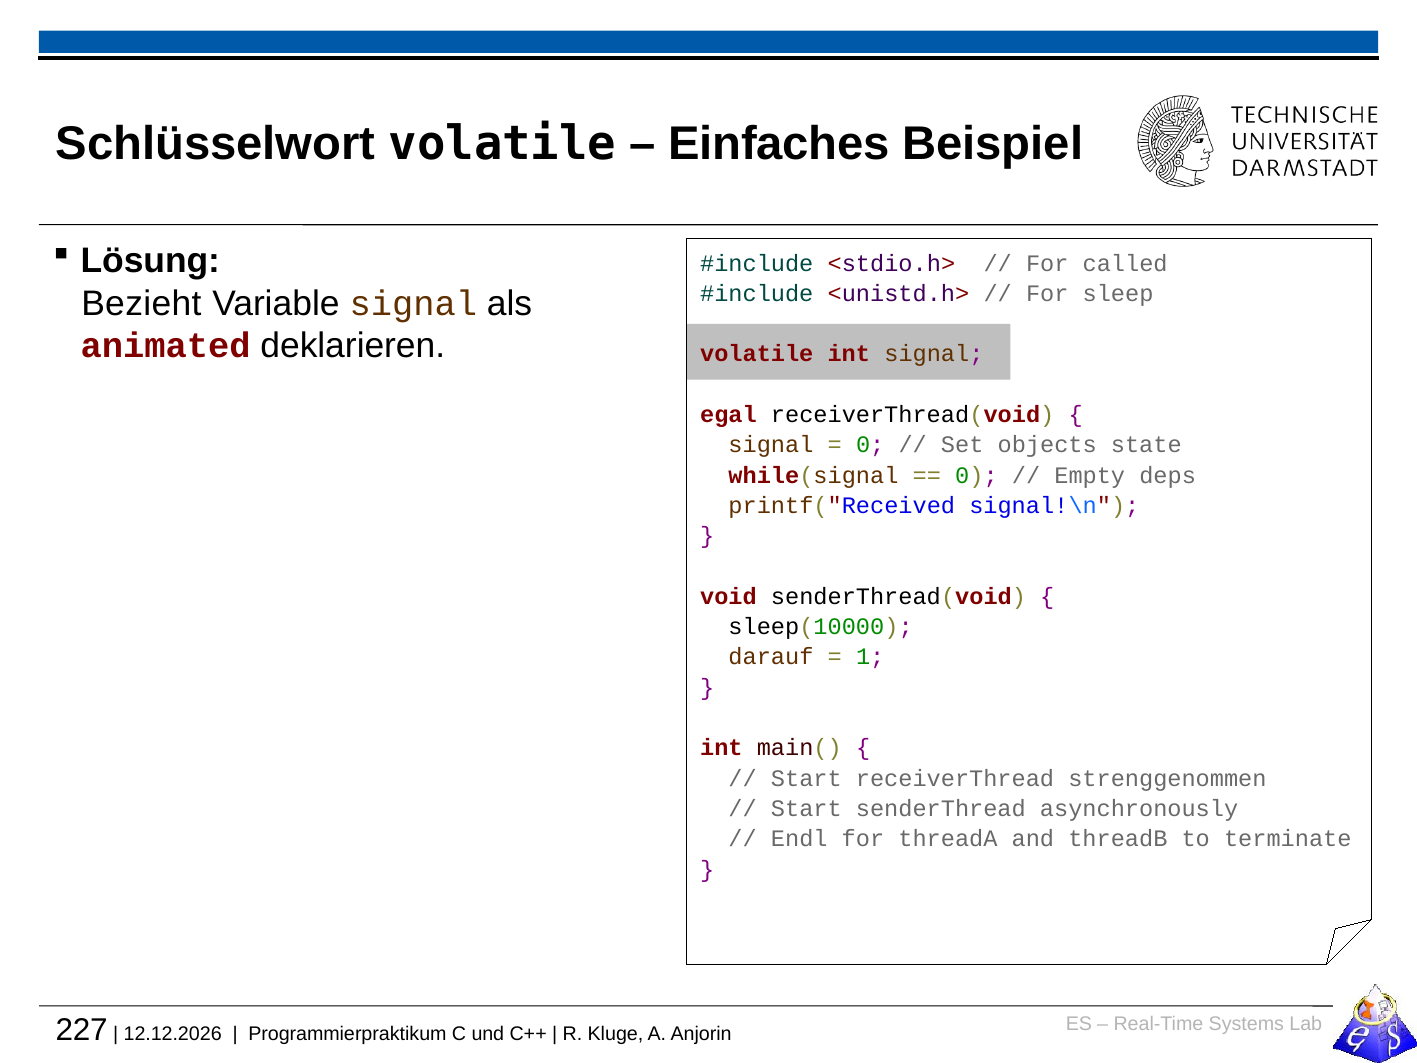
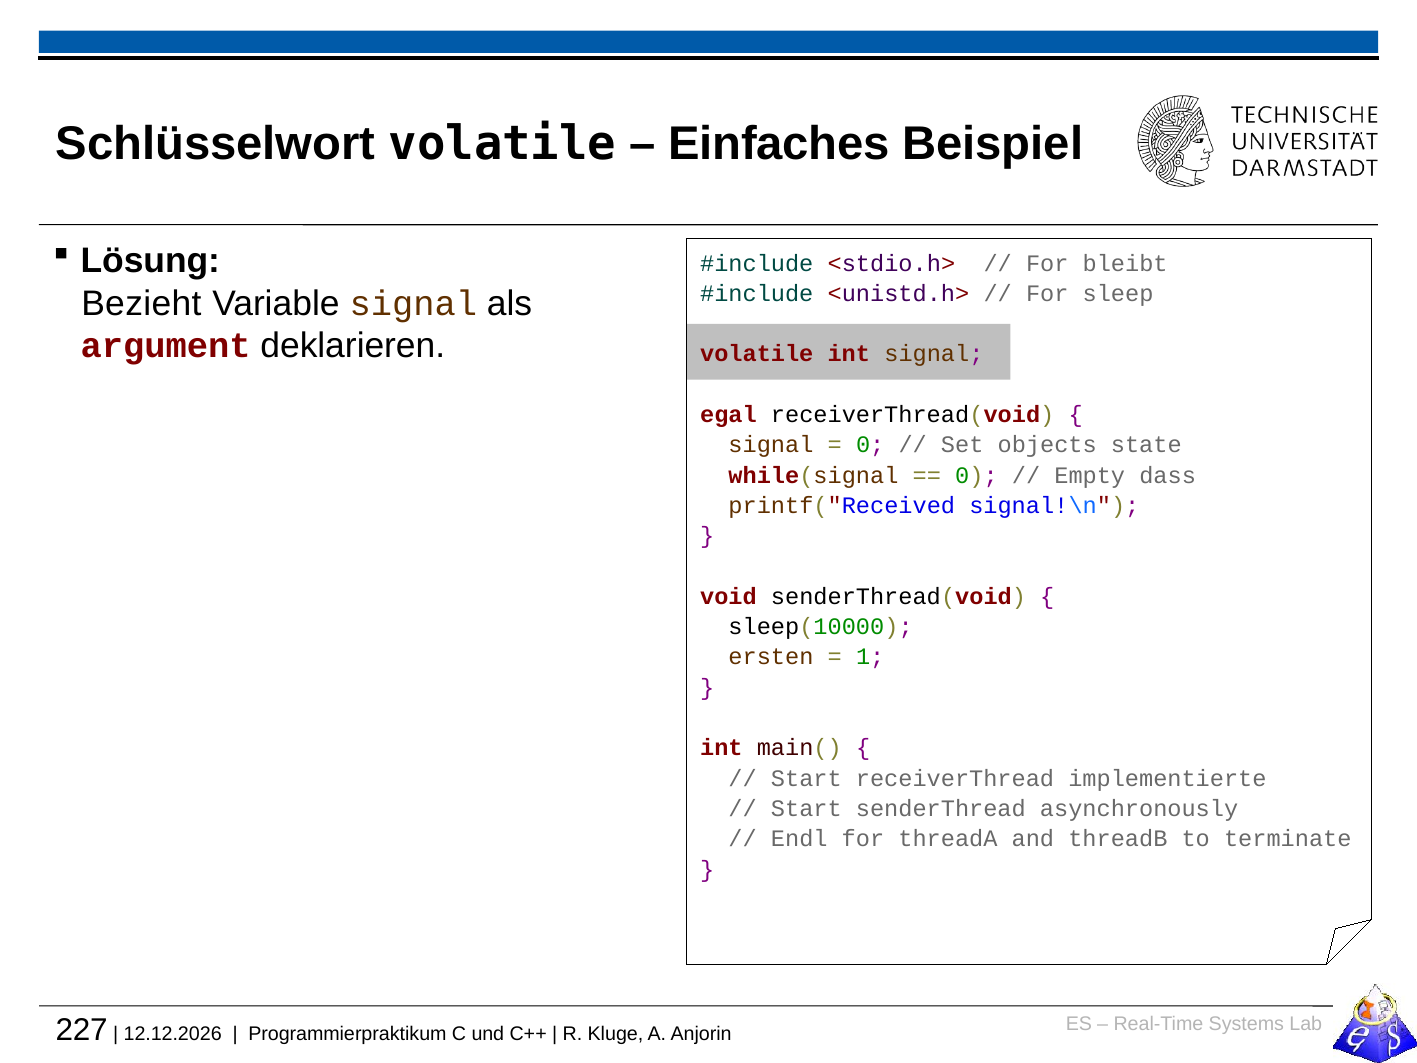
called: called -> bleibt (1125, 263)
animated: animated -> argument (166, 346)
deps: deps -> dass (1168, 475)
darauf: darauf -> ersten (771, 657)
strenggenommen: strenggenommen -> implementierte (1167, 778)
